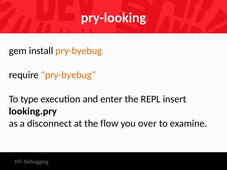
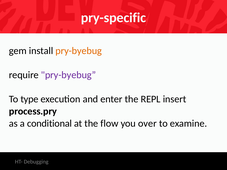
pry-looking: pry-looking -> pry-specific (113, 18)
pry-byebug colour: orange -> purple (68, 75)
looking.pry: looking.pry -> process.pry (33, 111)
disconnect: disconnect -> conditional (49, 124)
